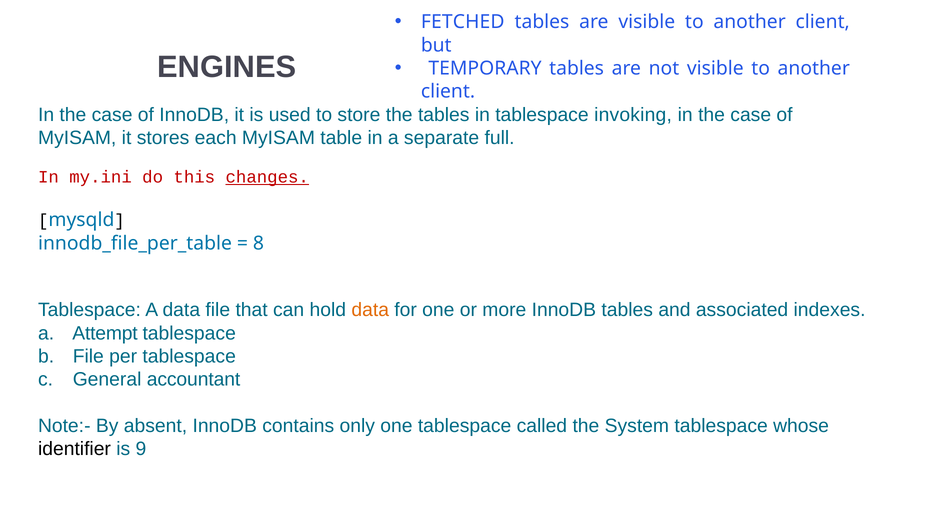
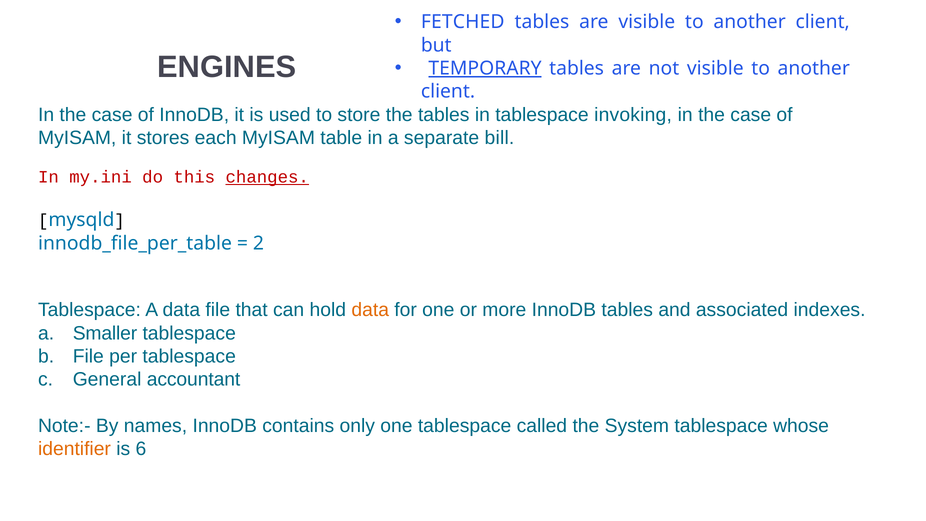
TEMPORARY underline: none -> present (485, 68)
full: full -> bill (499, 138)
8: 8 -> 2 (258, 243)
Attempt: Attempt -> Smaller (105, 333)
absent: absent -> names (155, 426)
identifier colour: black -> orange (74, 449)
9: 9 -> 6 (141, 449)
